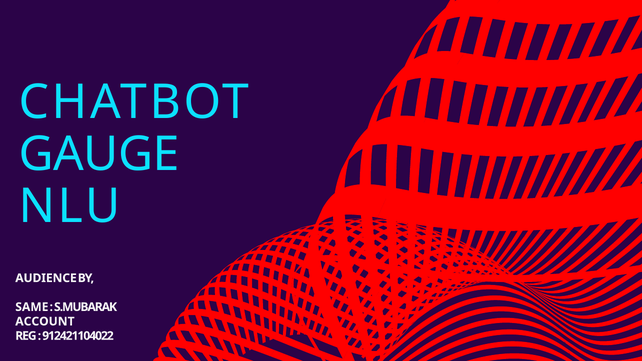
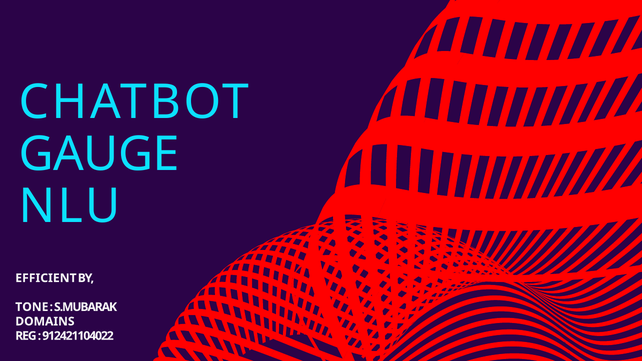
AUDIENCE: AUDIENCE -> EFFICIENT (46, 278)
SAME: SAME -> TONE (32, 307)
ACCOUNT: ACCOUNT -> DOMAINS (45, 322)
